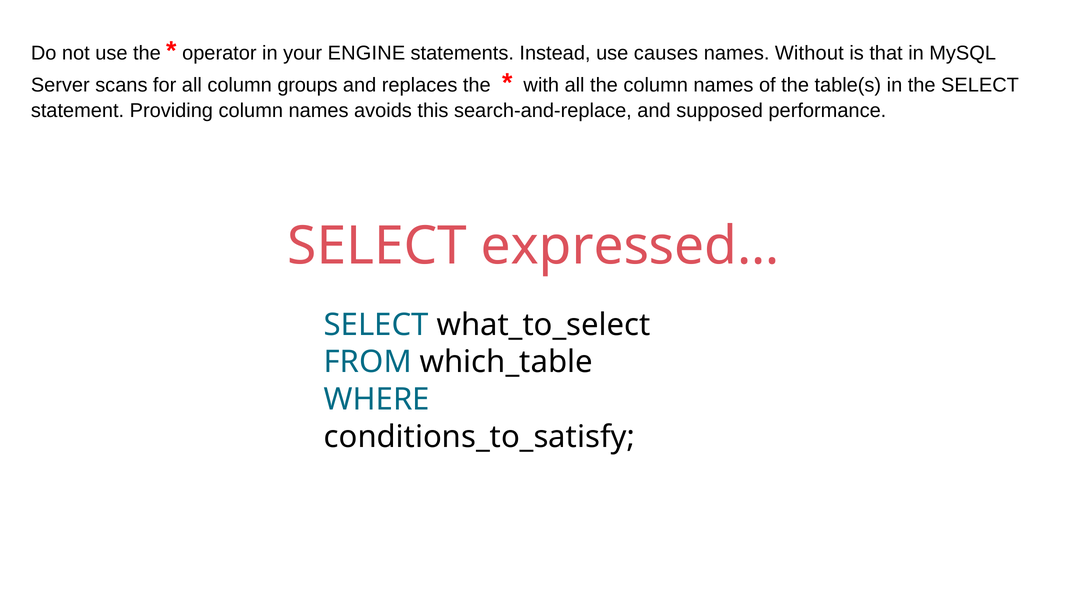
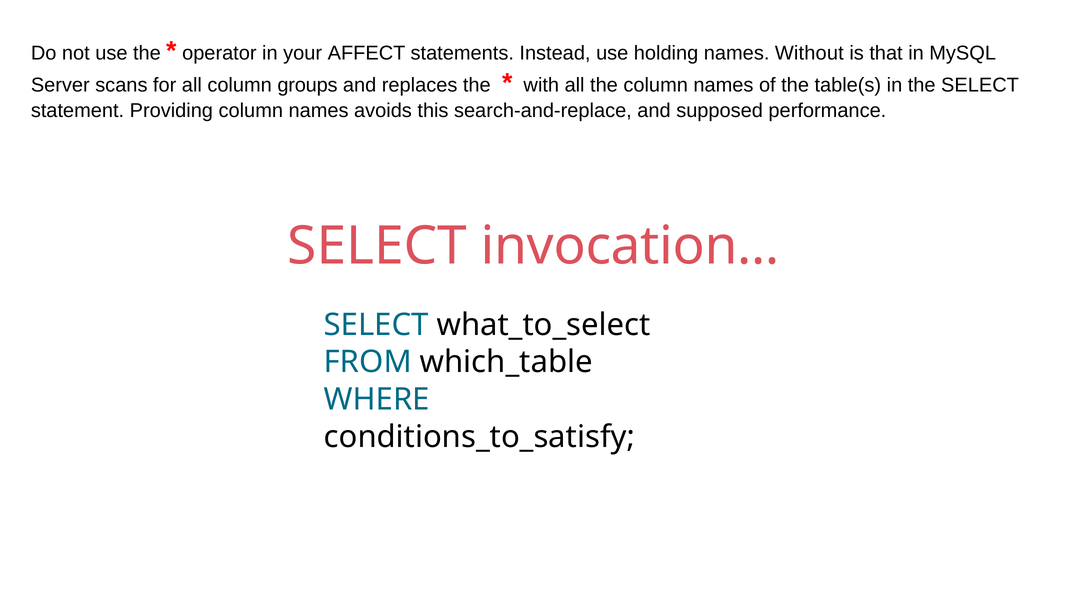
ENGINE: ENGINE -> AFFECT (367, 53)
causes: causes -> holding (666, 53)
expressed…: expressed… -> invocation… (630, 246)
